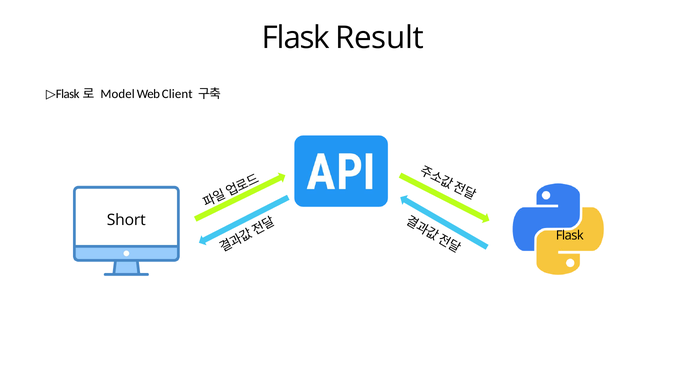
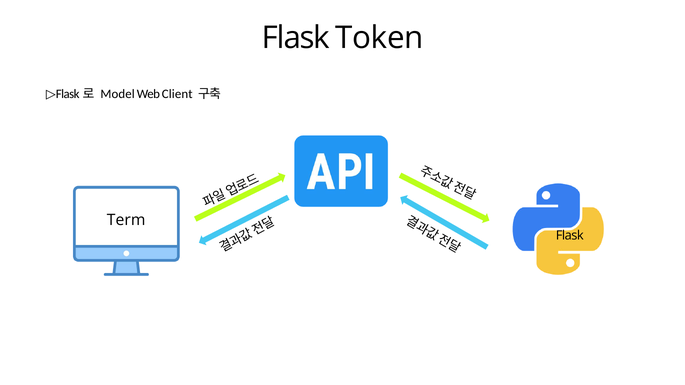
Result: Result -> Token (379, 38)
Short: Short -> Term (126, 220)
